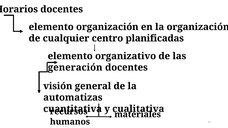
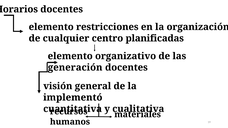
elemento organización: organización -> restricciones (107, 27)
automatizas: automatizas -> implementó (73, 98)
